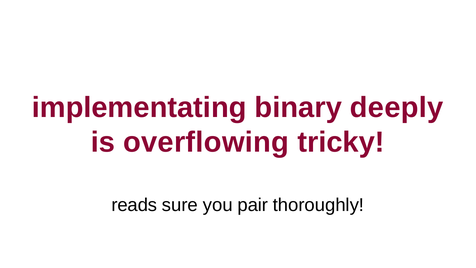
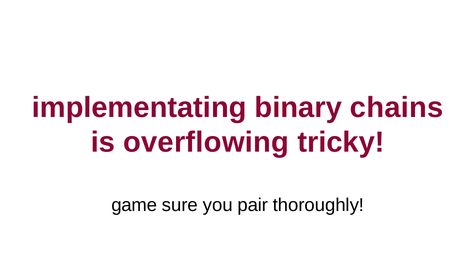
deeply: deeply -> chains (397, 107)
reads: reads -> game (134, 205)
